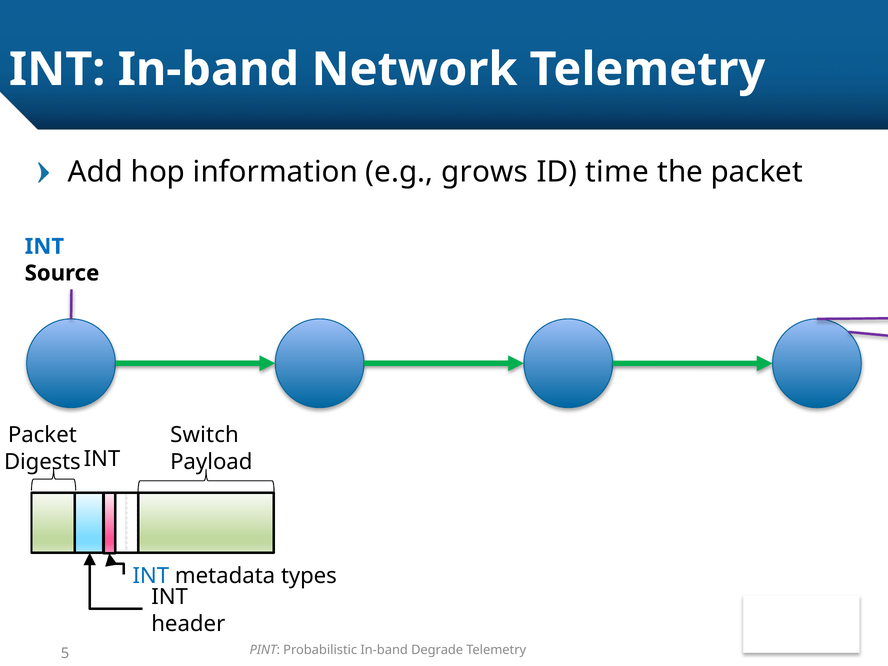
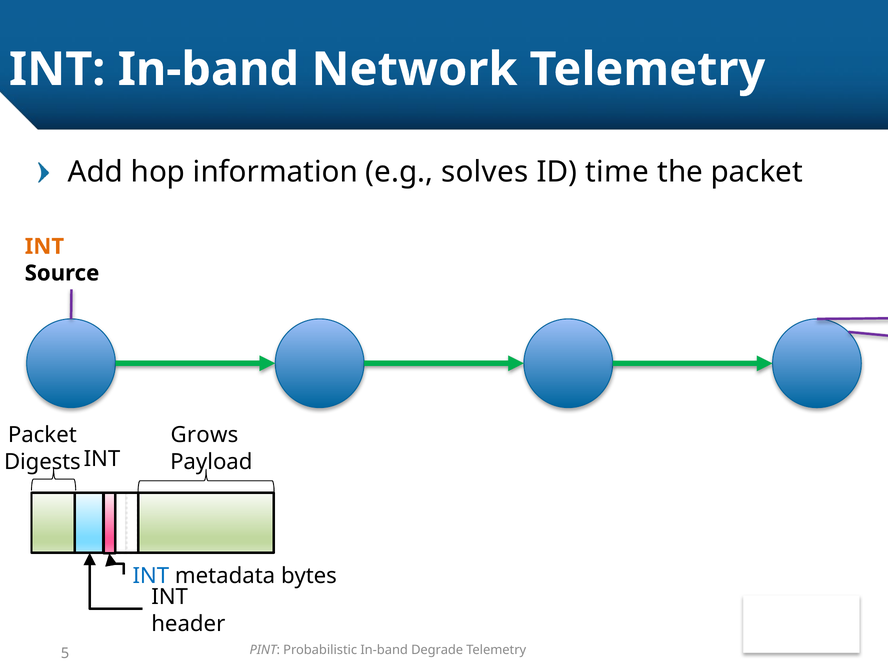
grows: grows -> solves (485, 172)
INT colour: blue -> orange (44, 247)
Switch: Switch -> Grows (204, 435)
types: types -> bytes (309, 576)
